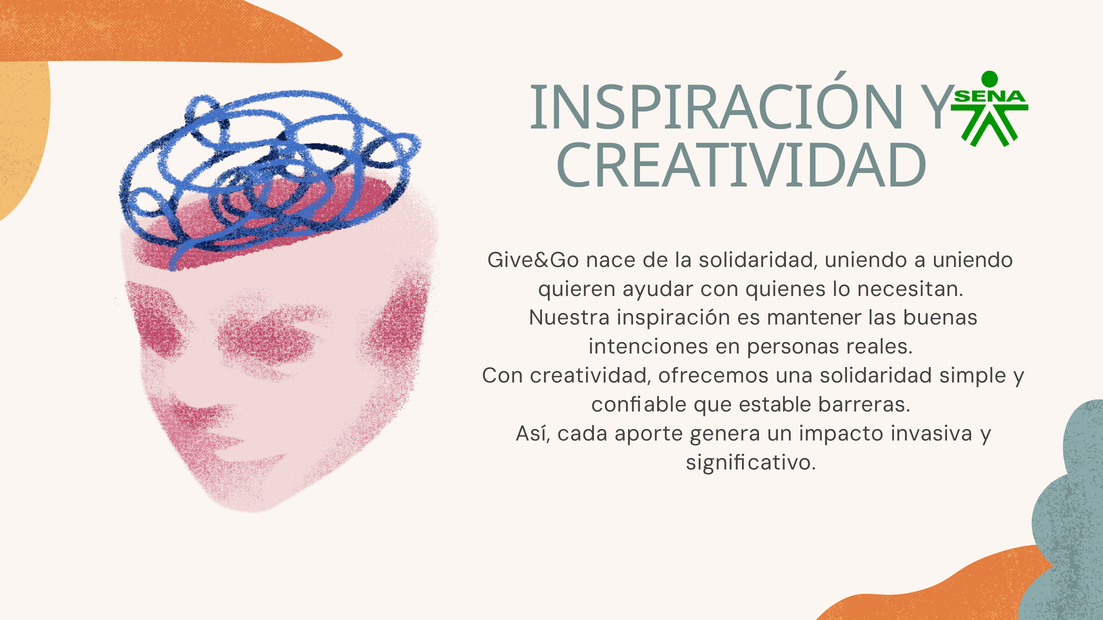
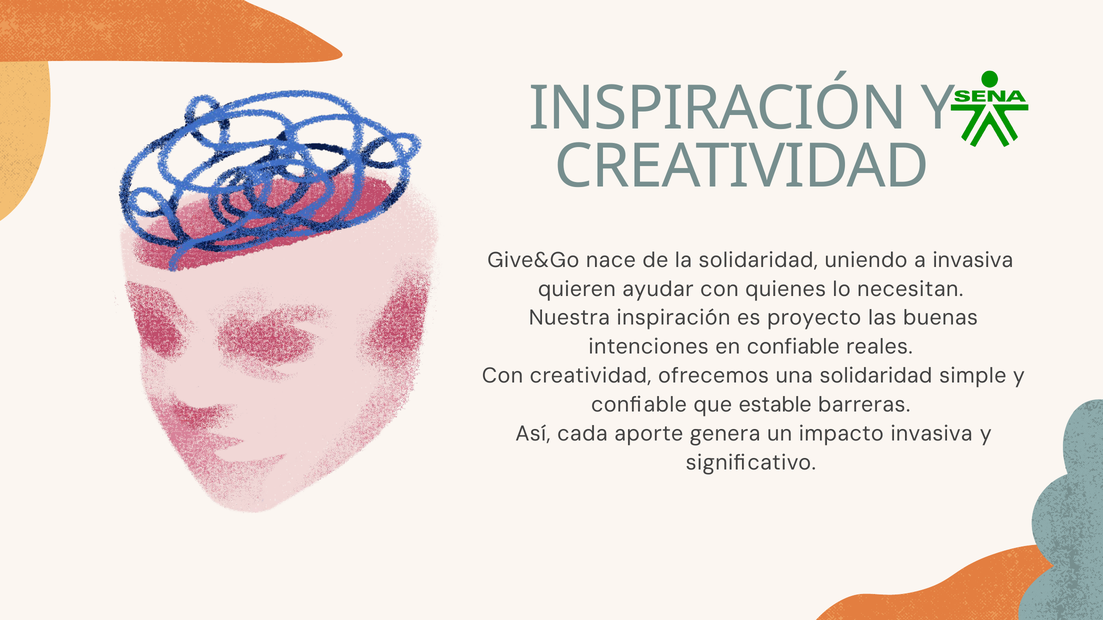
a uniendo: uniendo -> invasiva (973, 260)
mantener: mantener -> proyecto (814, 318)
en personas: personas -> confiable (793, 347)
